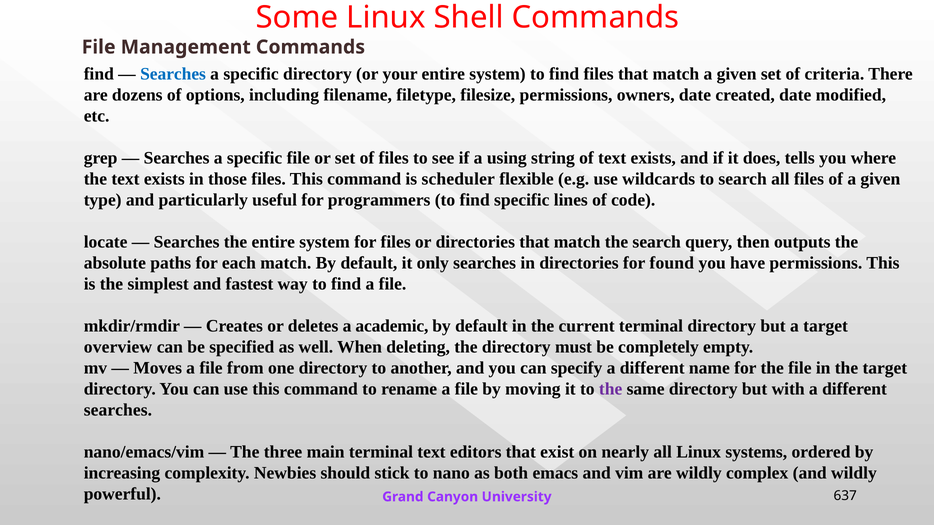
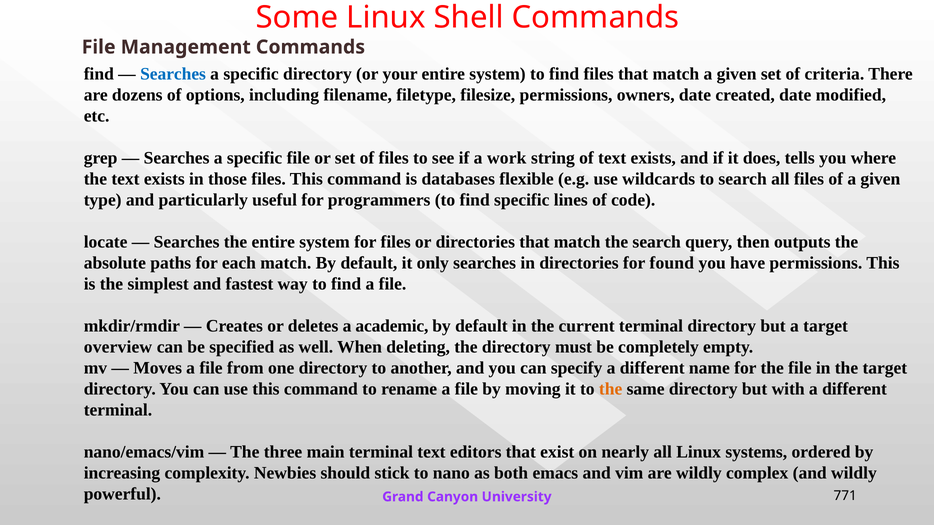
using: using -> work (507, 158)
scheduler: scheduler -> databases (458, 179)
the colour: purple -> orange (611, 389)
searches: searches -> terminal (118, 410)
637: 637 -> 771 (845, 496)
